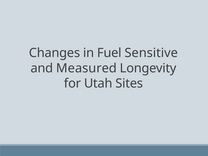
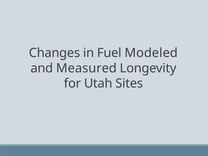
Sensitive: Sensitive -> Modeled (151, 53)
